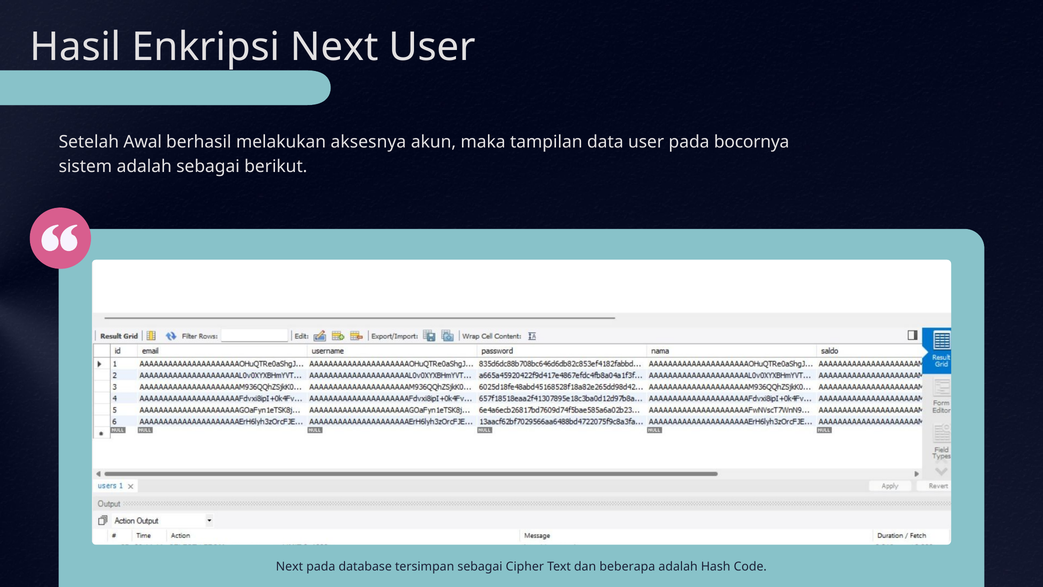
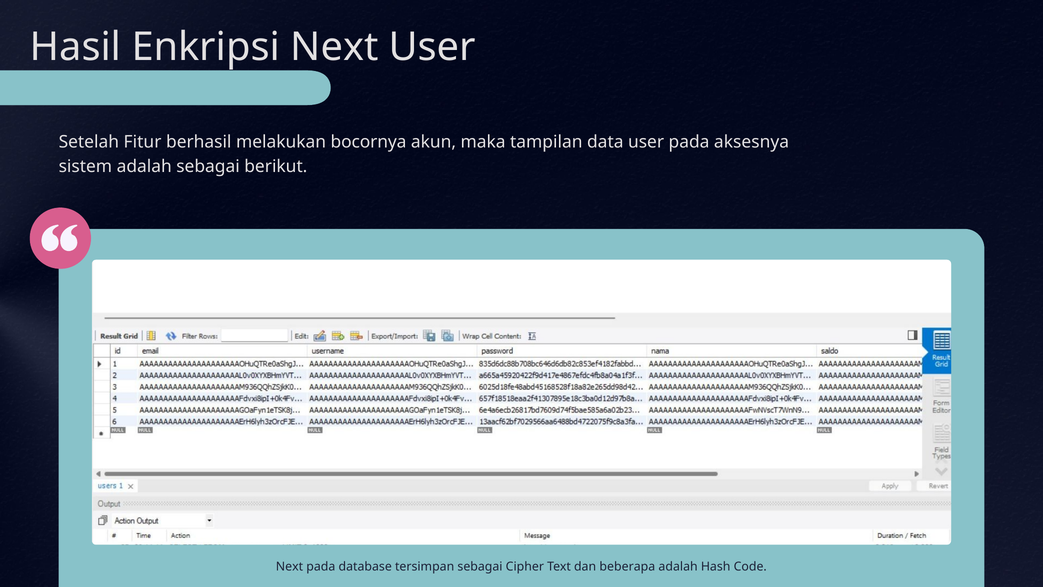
Awal: Awal -> Fitur (143, 142)
aksesnya: aksesnya -> bocornya (369, 142)
bocornya: bocornya -> aksesnya (752, 142)
